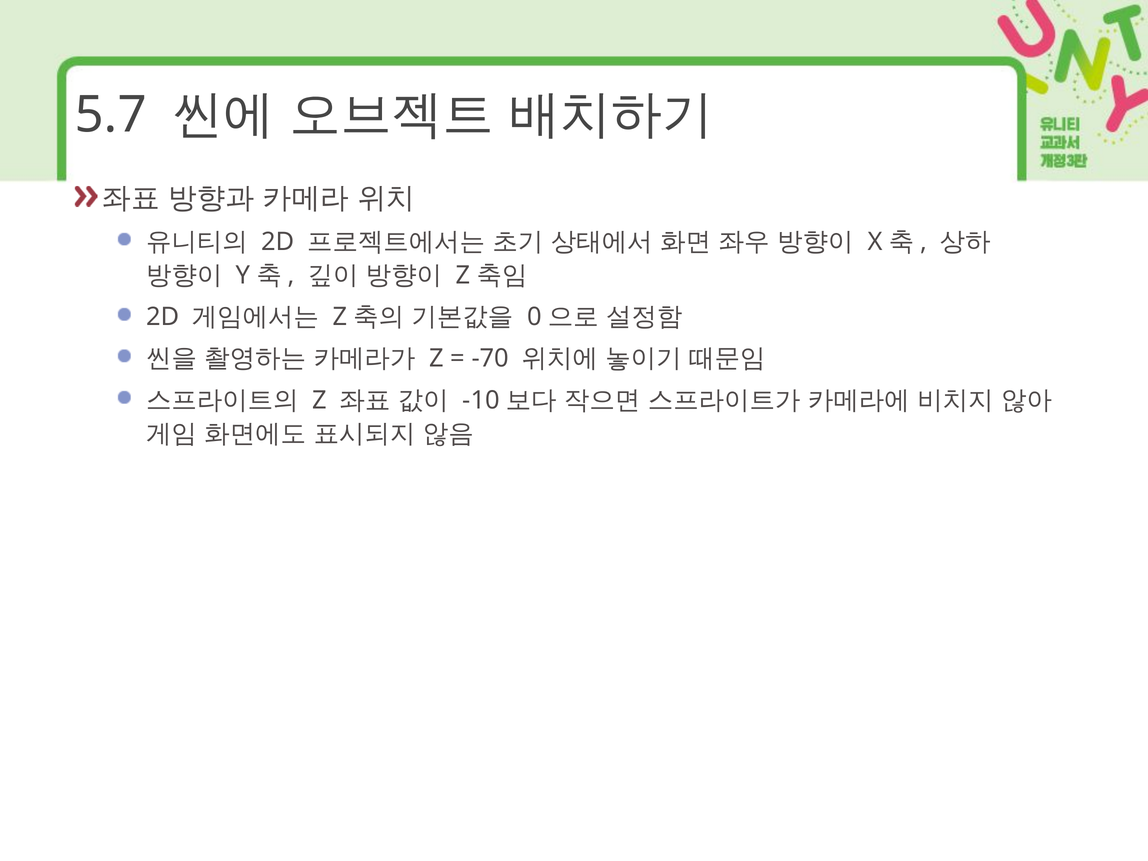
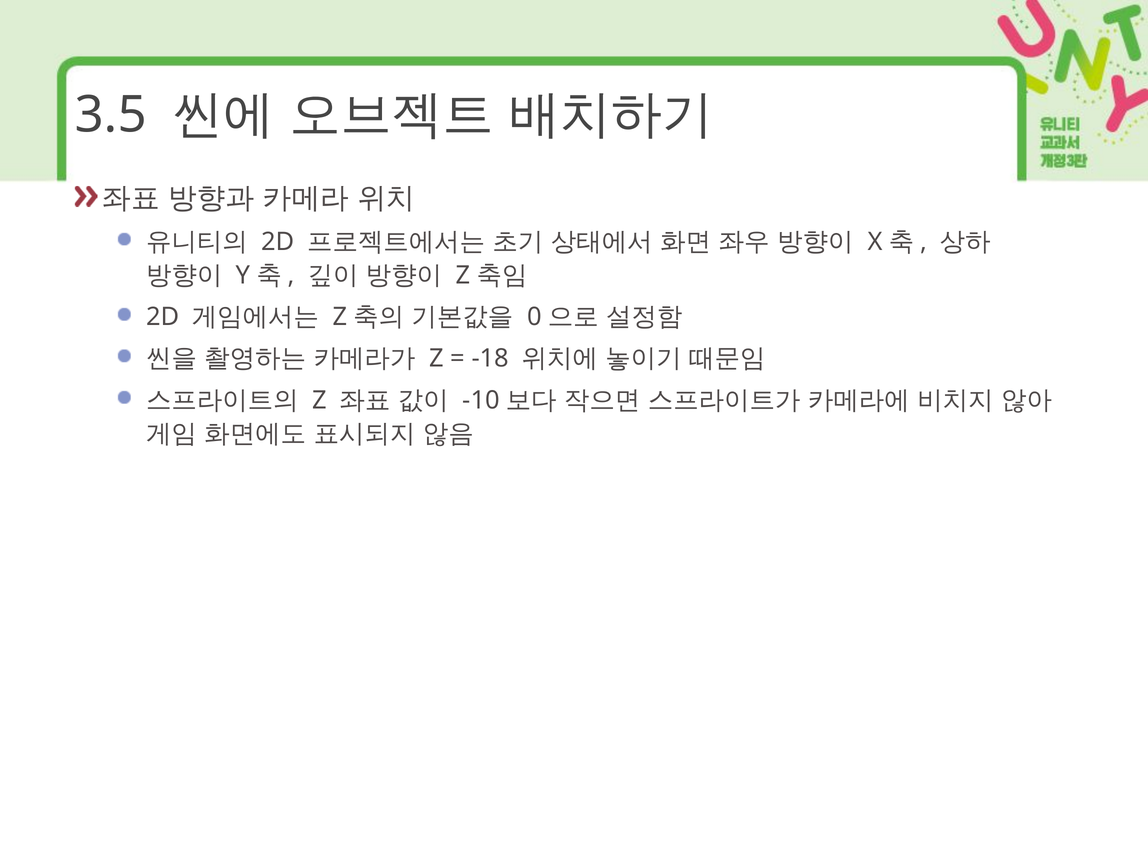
5.7: 5.7 -> 3.5 (111, 115)
-70: -70 -> -18 (490, 359)
